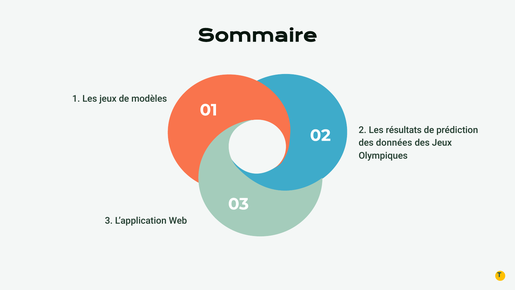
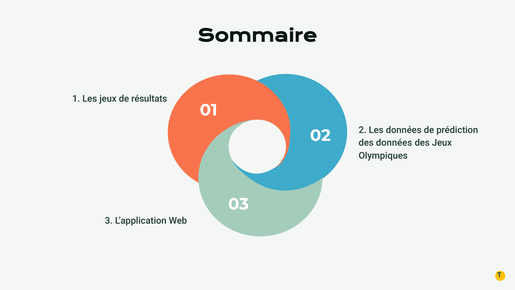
modèles: modèles -> résultats (149, 99)
Les résultats: résultats -> données (404, 130)
